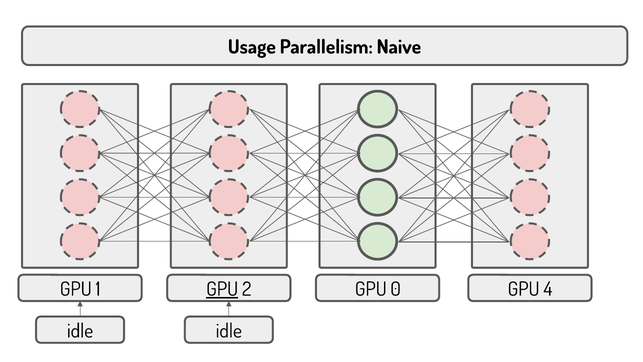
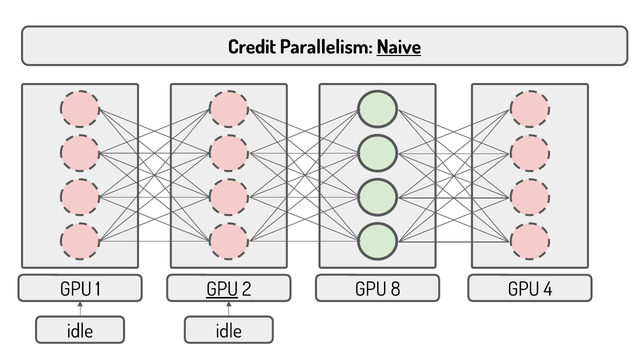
Usage: Usage -> Credit (252, 47)
Naive underline: none -> present (399, 47)
0: 0 -> 8 (396, 289)
